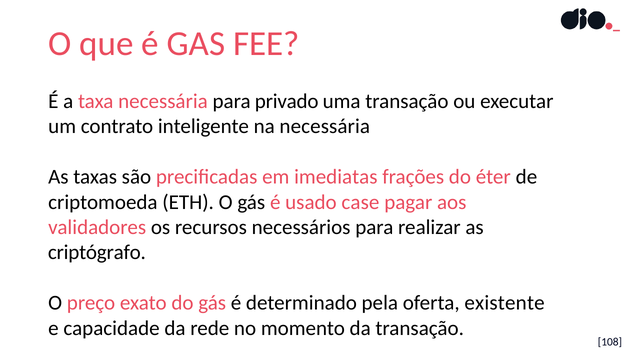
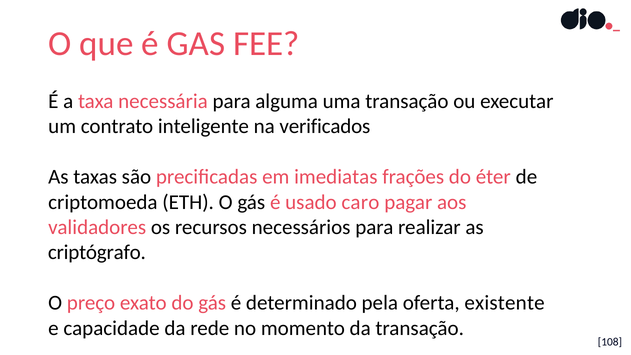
privado: privado -> alguma (287, 101)
na necessária: necessária -> verificados (325, 126)
case: case -> caro (360, 202)
